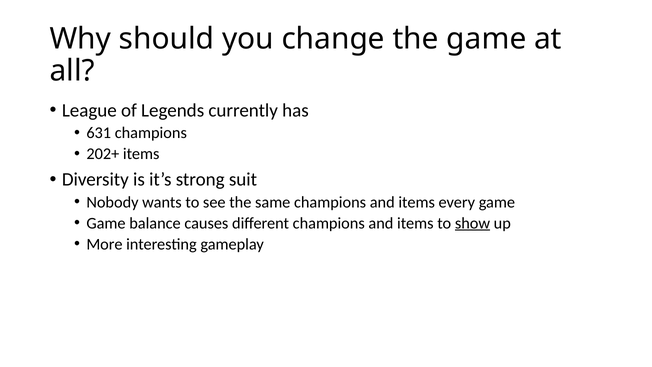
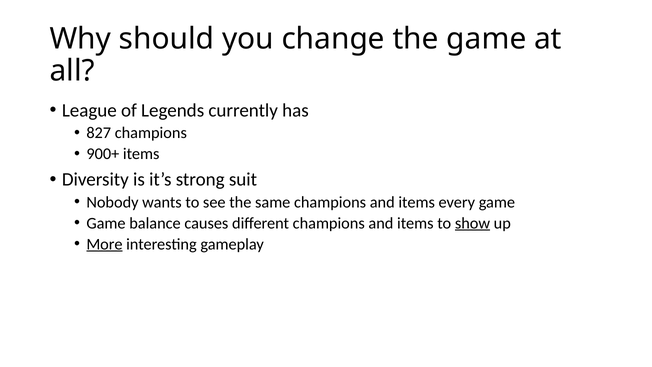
631: 631 -> 827 (99, 133)
202+: 202+ -> 900+ (103, 154)
More underline: none -> present (104, 244)
